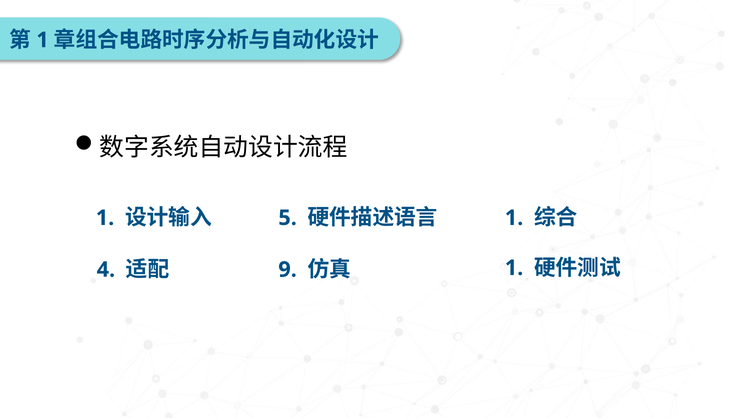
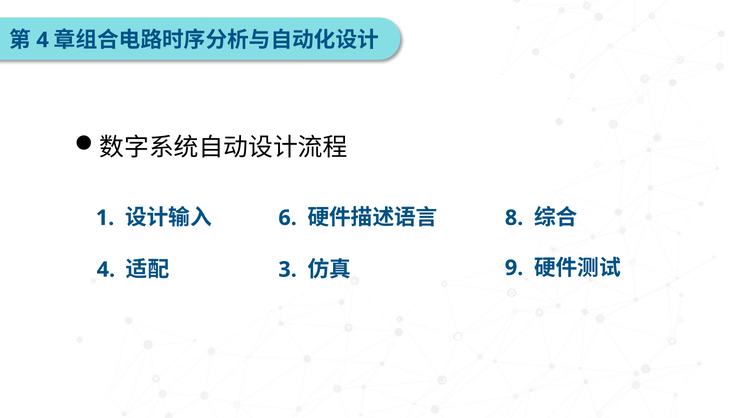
1: 1 -> 4 (43, 40)
5: 5 -> 6 (288, 218)
1: 1 -> 8 (514, 218)
9: 9 -> 3 (288, 270)
1: 1 -> 9 (514, 268)
